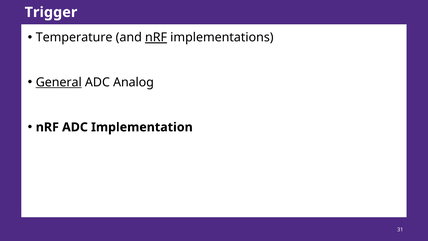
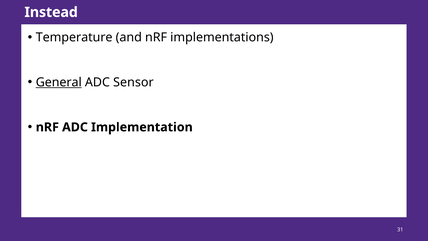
Trigger: Trigger -> Instead (51, 12)
nRF underline: present -> none (156, 37)
Analog: Analog -> Sensor (133, 82)
